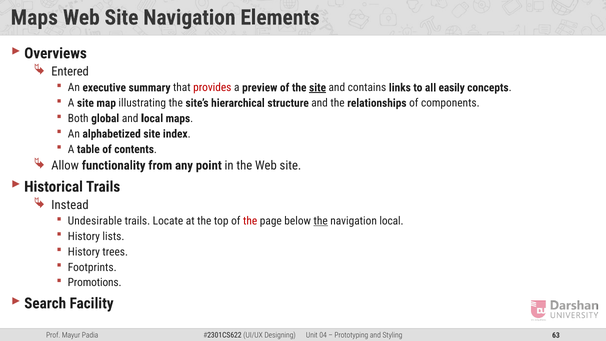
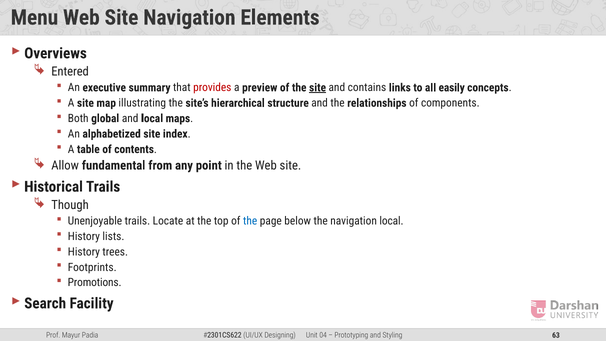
Maps: Maps -> Menu (34, 18)
functionality: functionality -> fundamental (114, 165)
Instead: Instead -> Though (70, 205)
Undesirable: Undesirable -> Unenjoyable (95, 221)
the colour: red -> blue (250, 221)
the underline: present -> none (321, 221)
